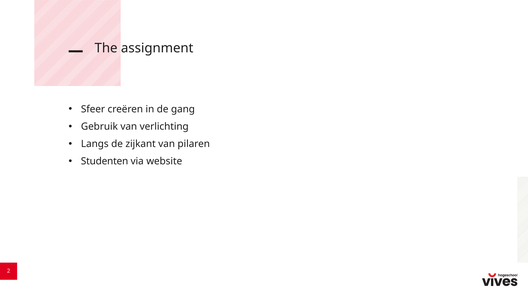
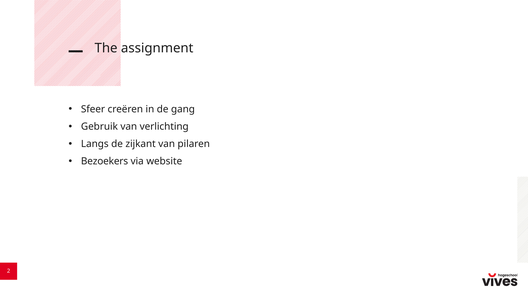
Studenten: Studenten -> Bezoekers (105, 161)
